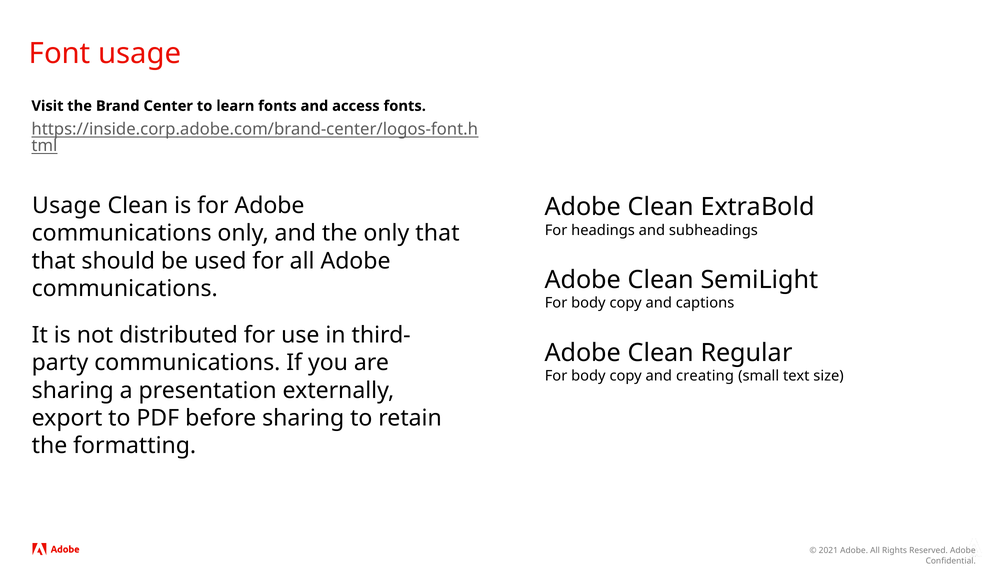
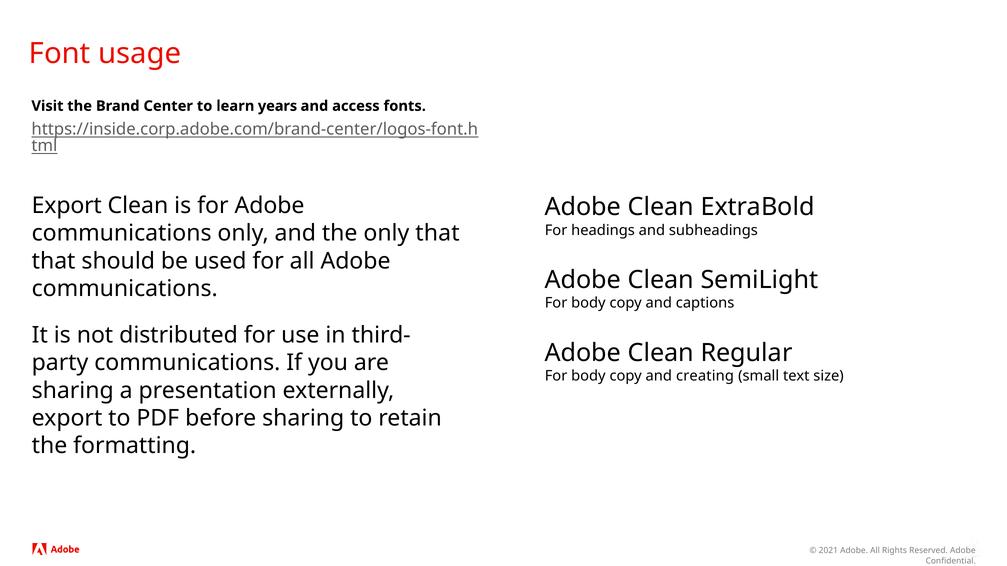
learn fonts: fonts -> years (278, 106)
Usage: Usage -> Export (67, 206)
